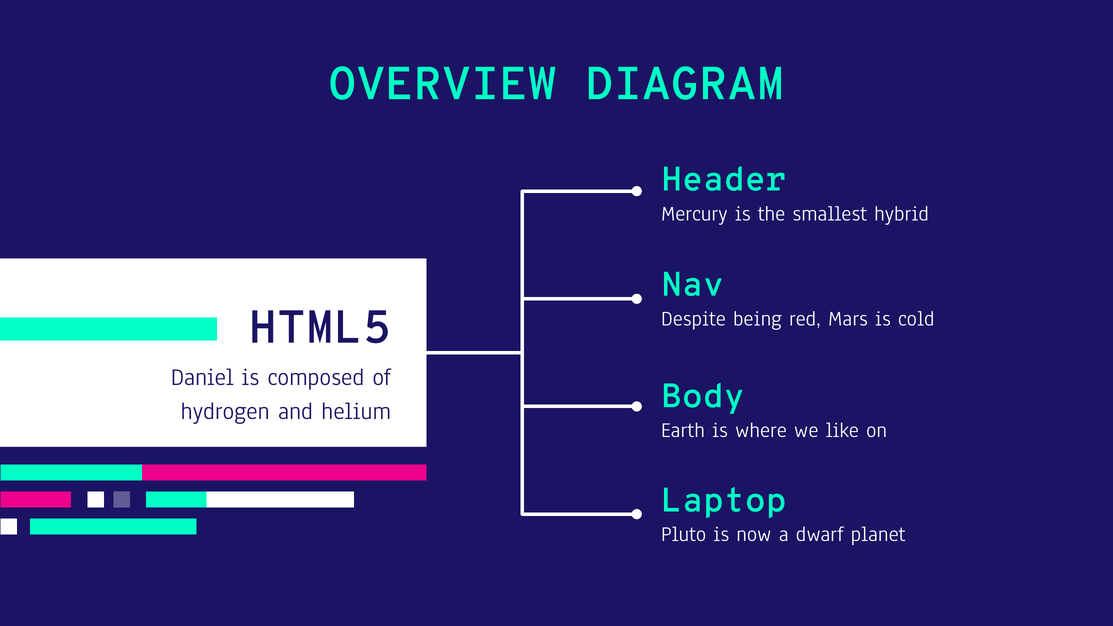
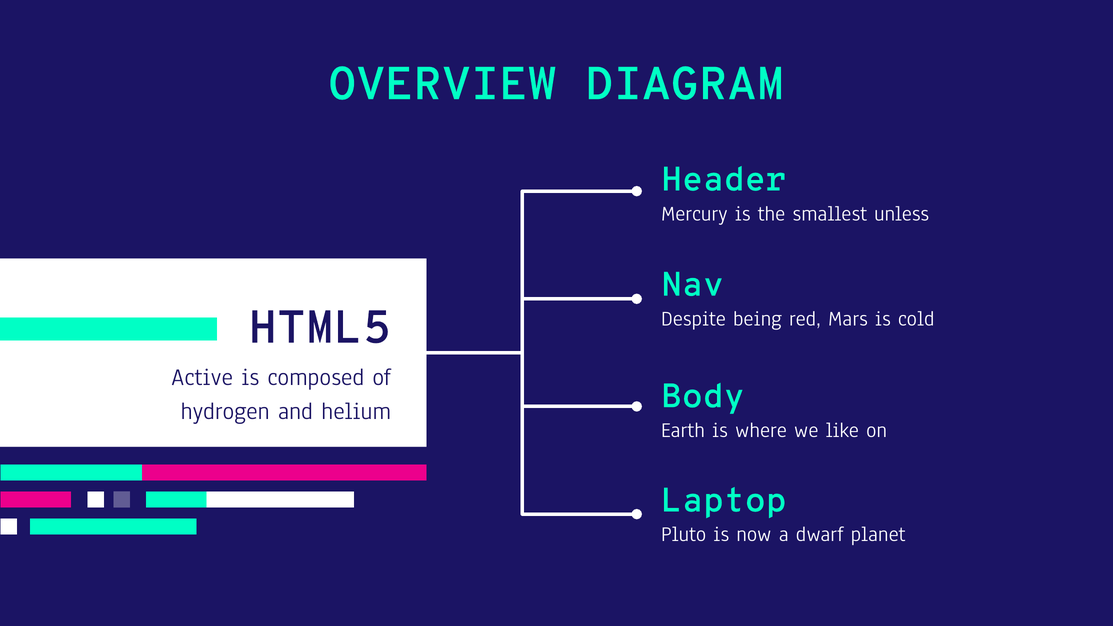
hybrid: hybrid -> unless (902, 214)
Daniel: Daniel -> Active (202, 377)
